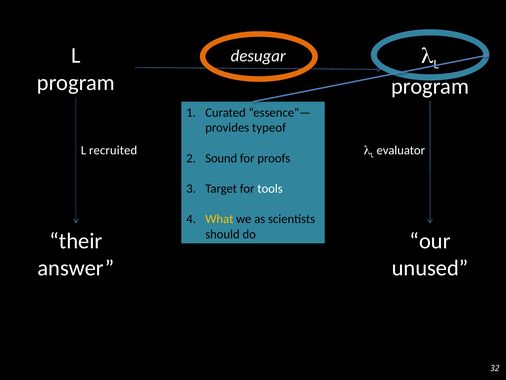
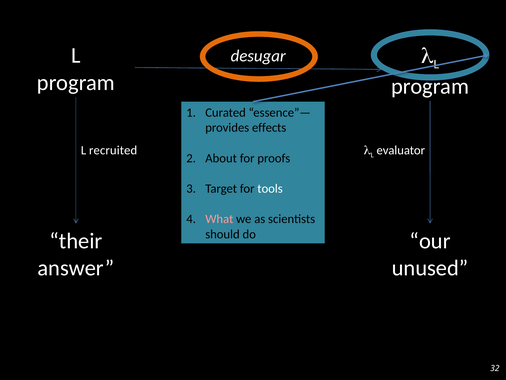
typeof: typeof -> effects (269, 128)
Sound: Sound -> About (221, 158)
What colour: yellow -> pink (219, 219)
